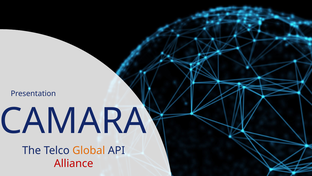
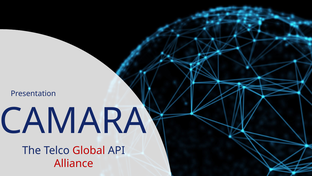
Global colour: orange -> red (89, 150)
